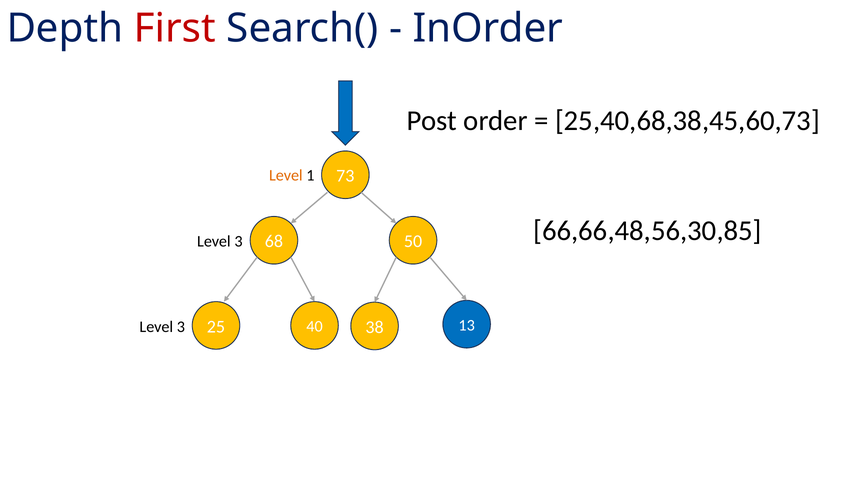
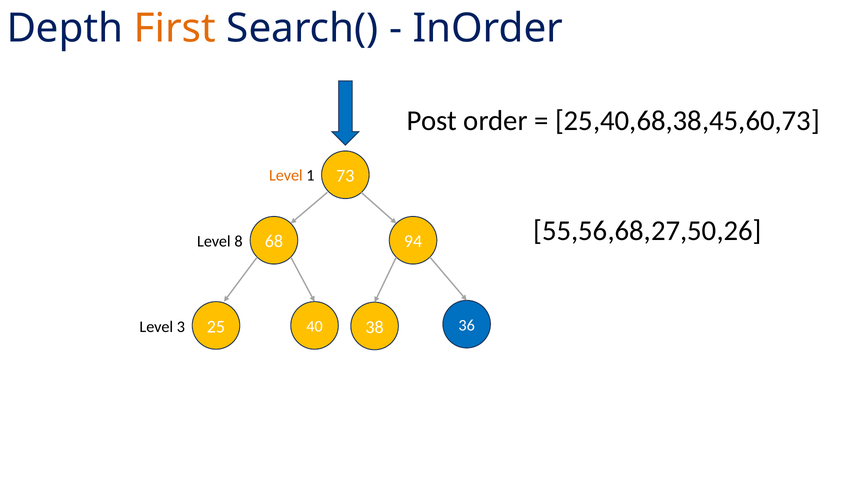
First colour: red -> orange (175, 28)
66,66,48,56,30,85: 66,66,48,56,30,85 -> 55,56,68,27,50,26 (647, 231)
50: 50 -> 94 (413, 242)
3: 3 -> 8 (238, 241)
13: 13 -> 36 (467, 326)
